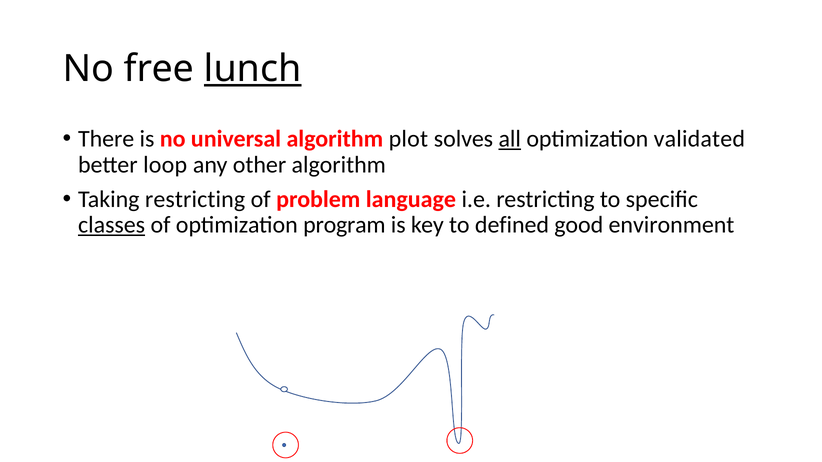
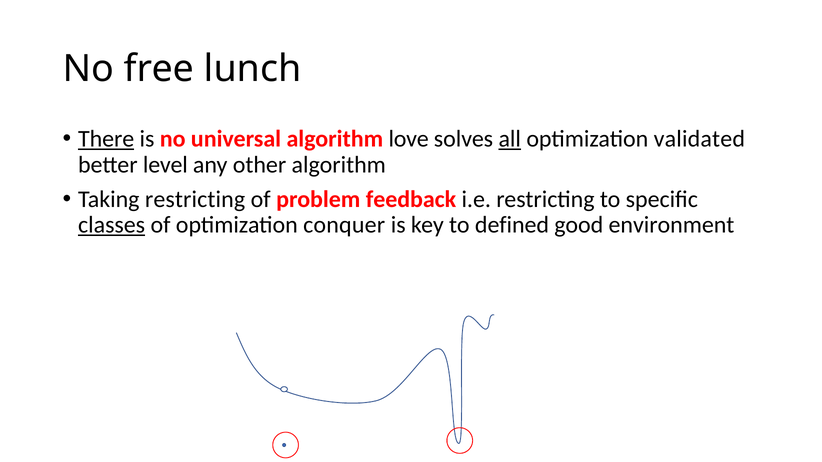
lunch underline: present -> none (253, 69)
There underline: none -> present (106, 139)
plot: plot -> love (409, 139)
loop: loop -> level (165, 165)
language: language -> feedback (411, 199)
program: program -> conquer (344, 225)
